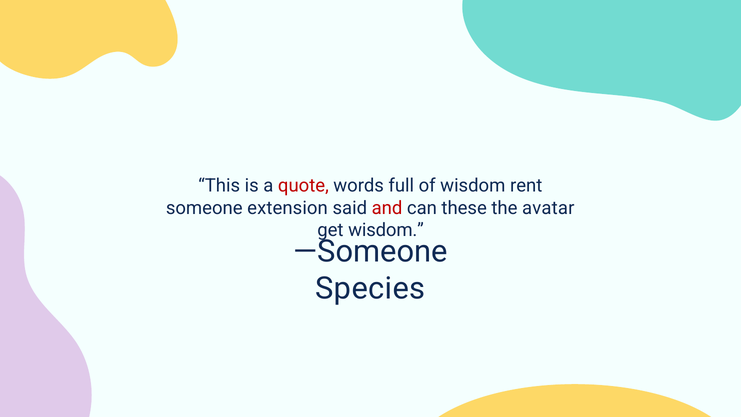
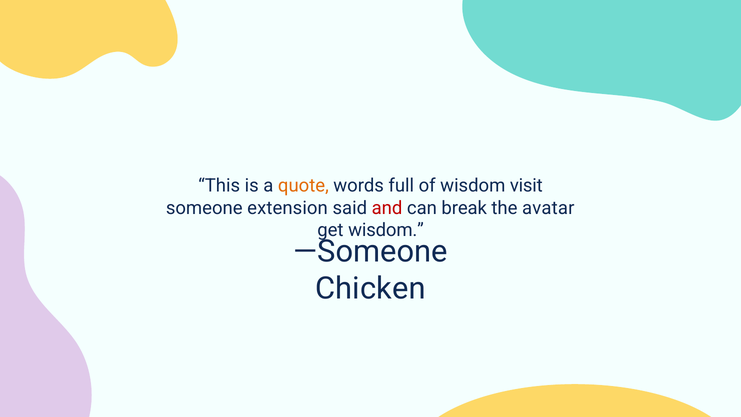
quote colour: red -> orange (303, 186)
rent: rent -> visit (526, 186)
these: these -> break (464, 208)
Species: Species -> Chicken (370, 288)
